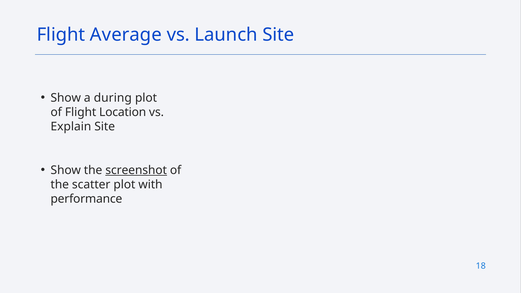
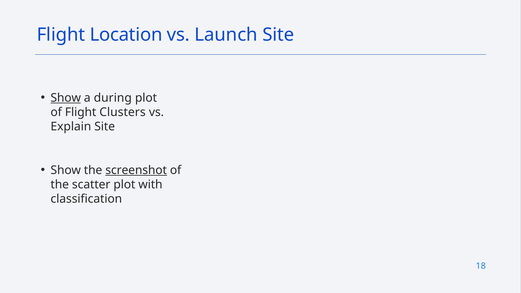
Average: Average -> Location (126, 35)
Show underline: none -> present (66, 98)
Location: Location -> Clusters (123, 112)
performance: performance -> classification (86, 199)
